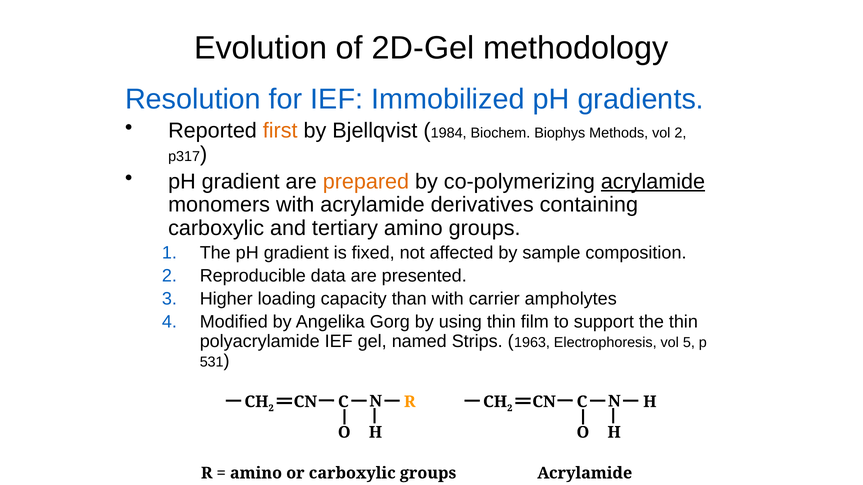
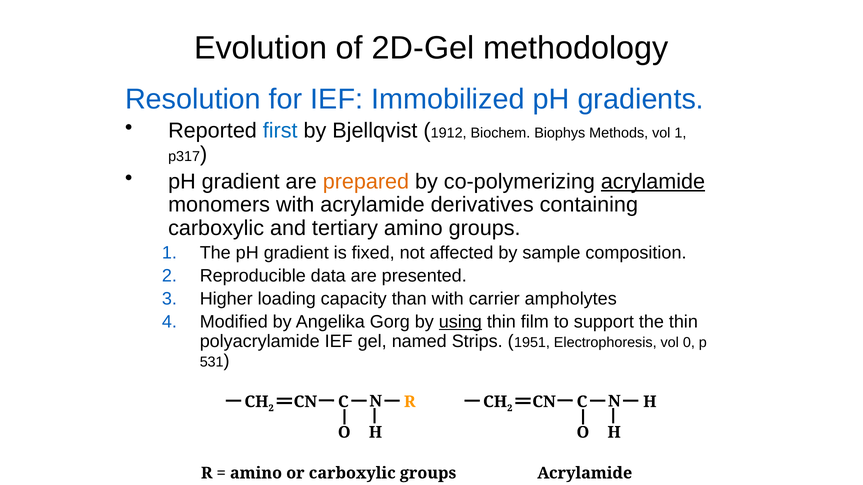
first colour: orange -> blue (280, 131)
1984: 1984 -> 1912 (449, 133)
vol 2: 2 -> 1 (680, 133)
using underline: none -> present (460, 322)
1963: 1963 -> 1951 (532, 343)
5: 5 -> 0 (689, 343)
